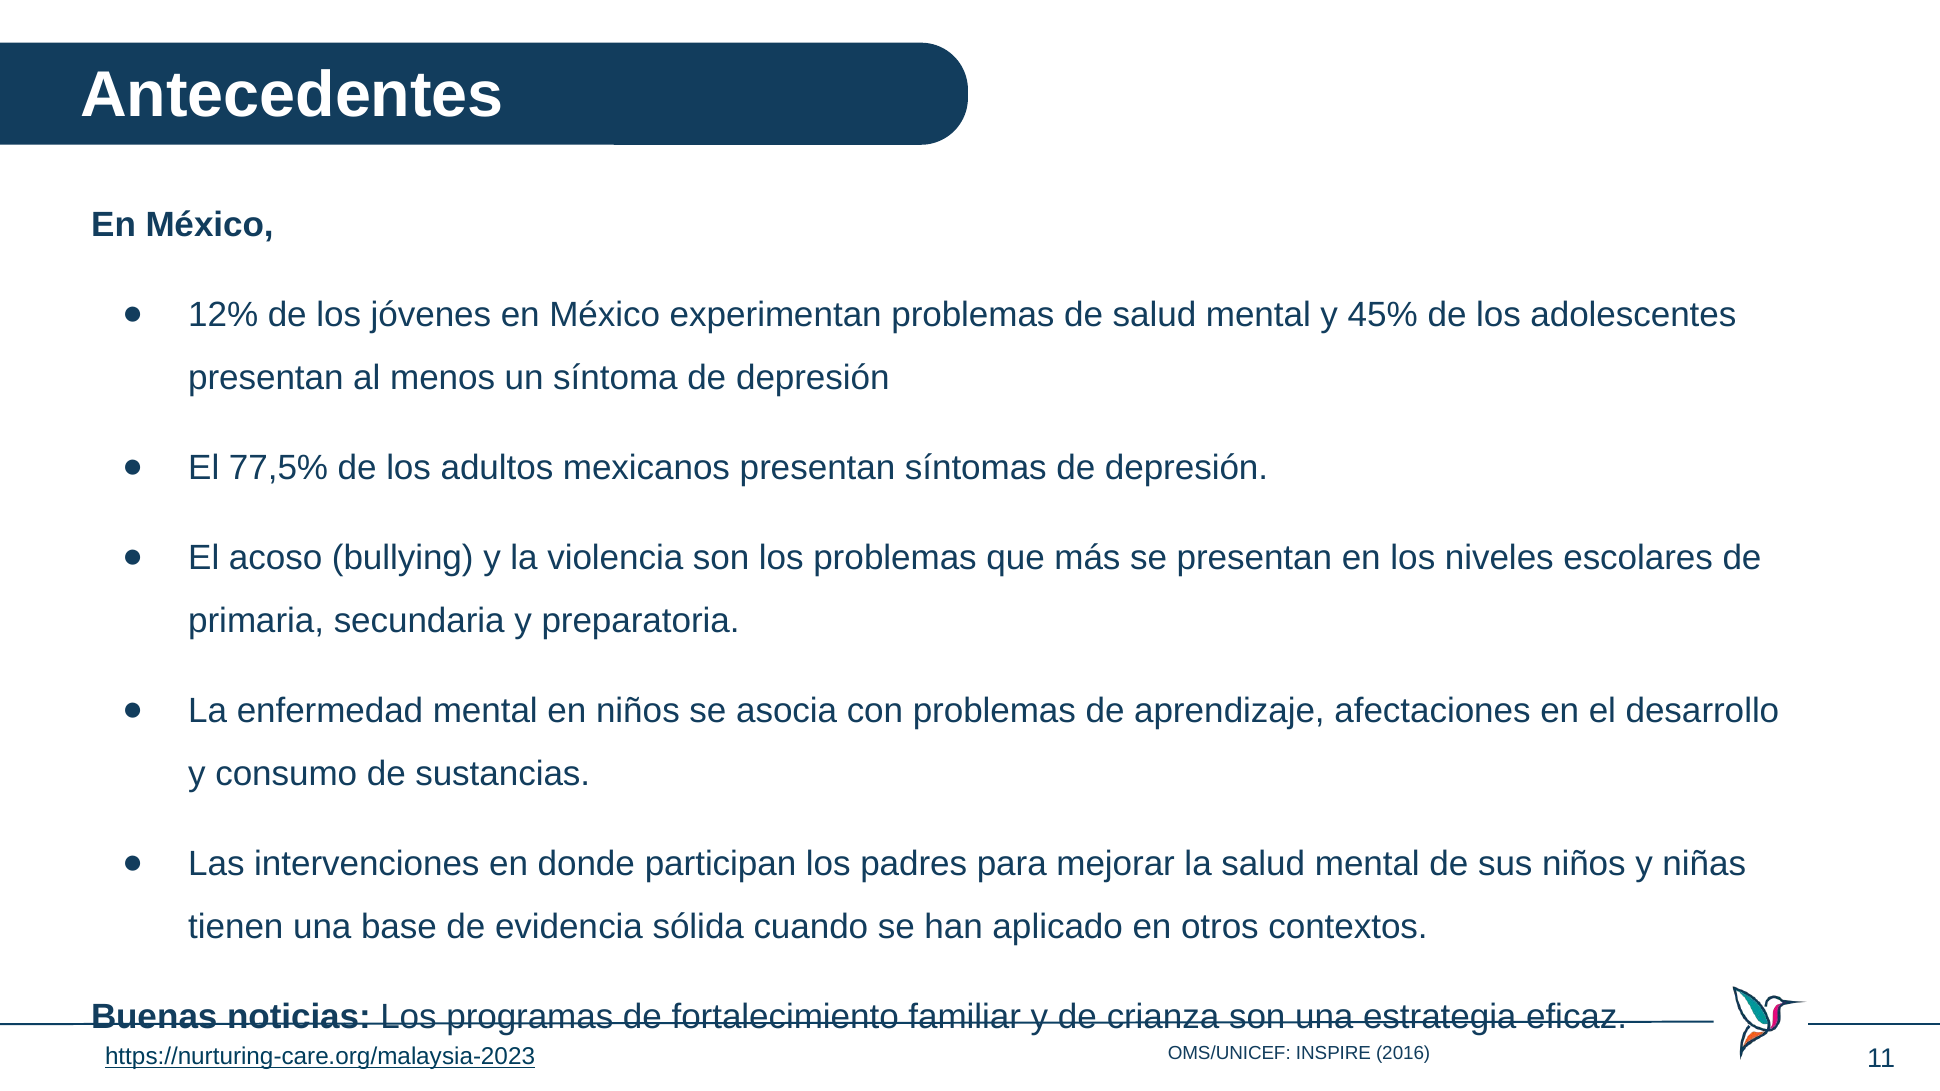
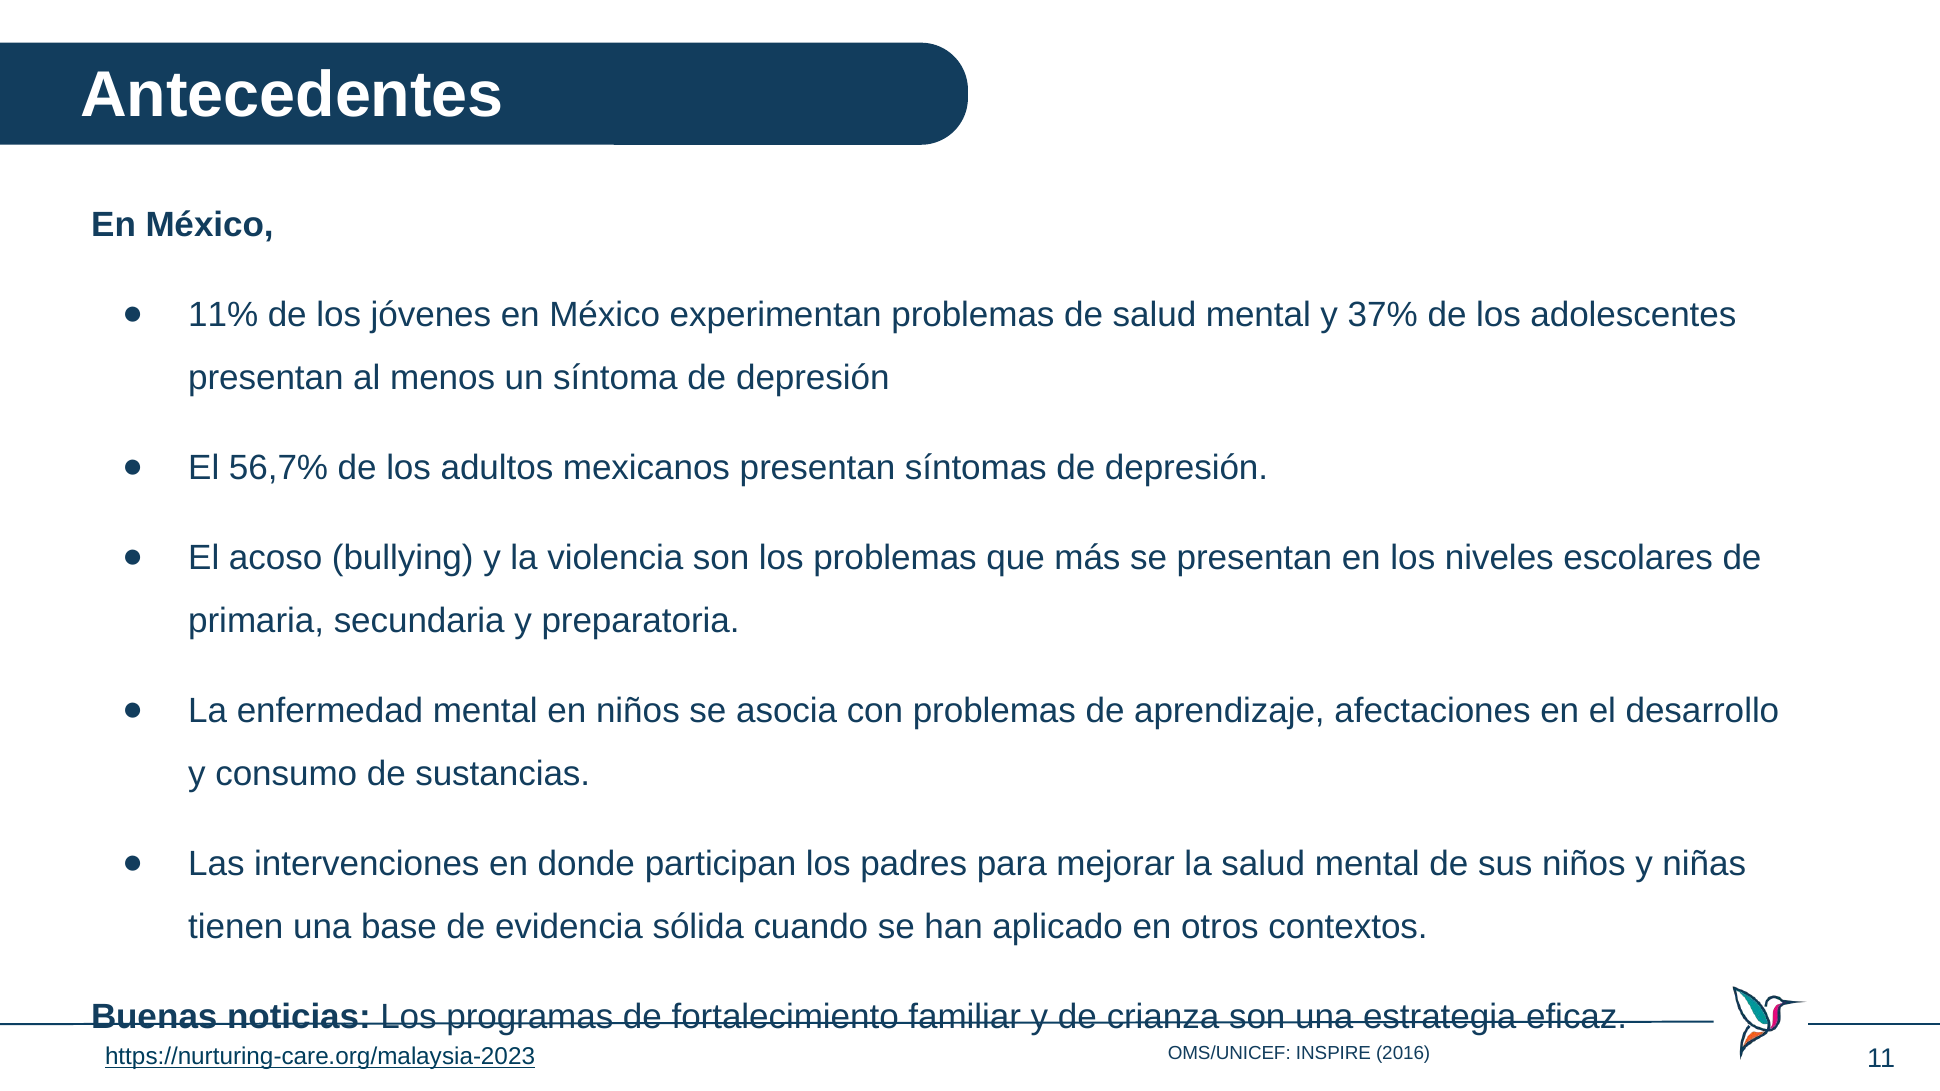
12%: 12% -> 11% (223, 315)
45%: 45% -> 37% (1383, 315)
77,5%: 77,5% -> 56,7% (279, 468)
